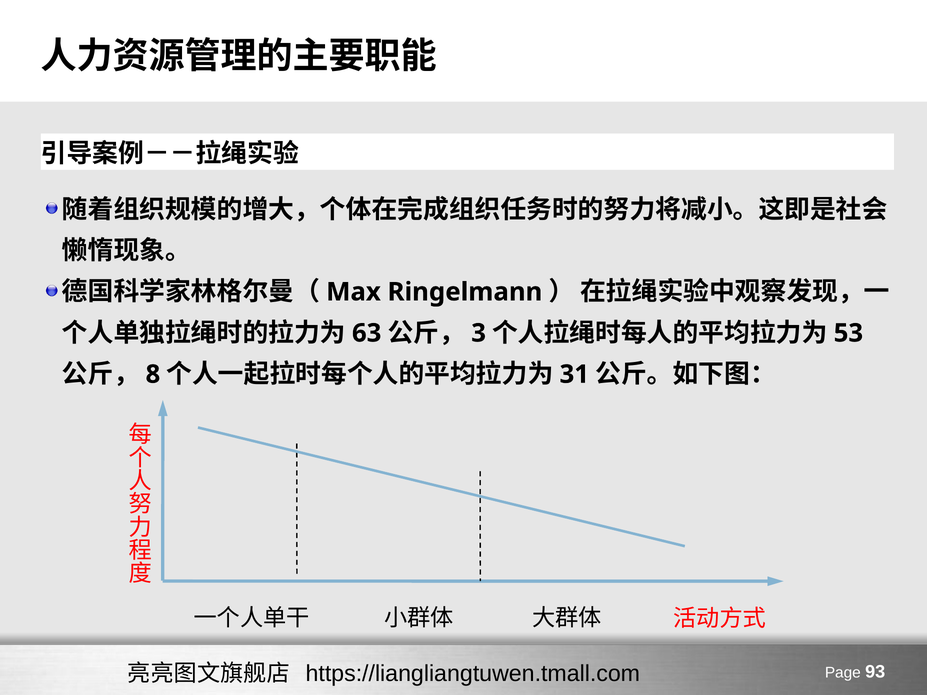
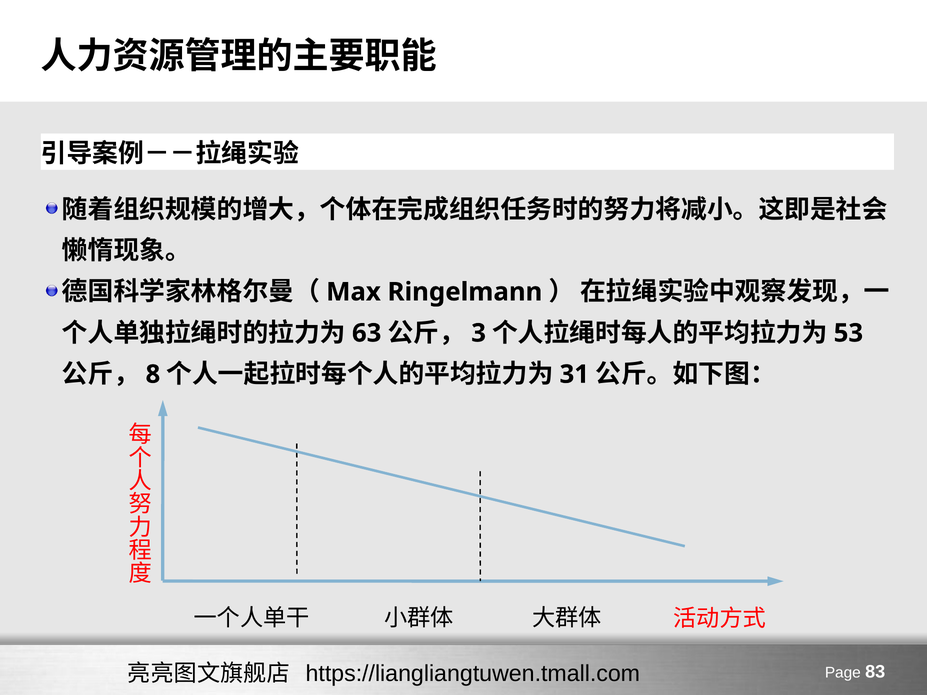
93: 93 -> 83 (875, 672)
